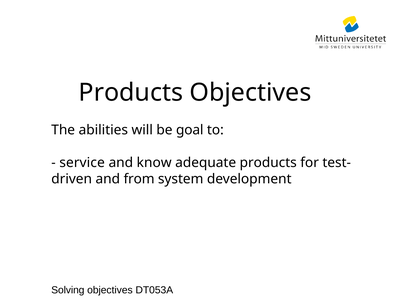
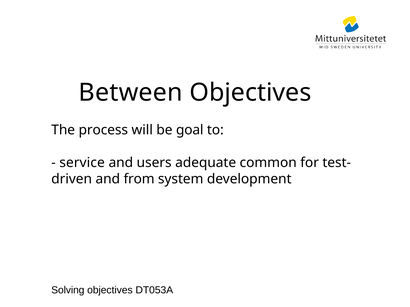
Products: Products -> Between (131, 93)
abilities: abilities -> process (103, 130)
know: know -> users (154, 163)
adequate products: products -> common (268, 163)
